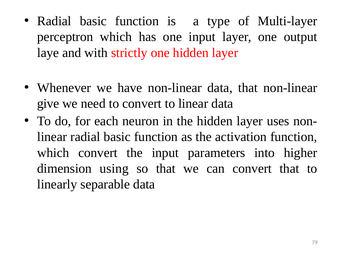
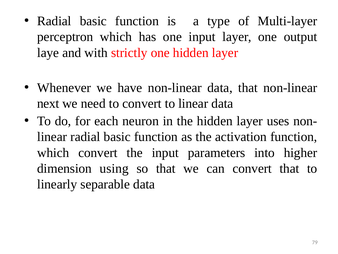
give: give -> next (48, 103)
